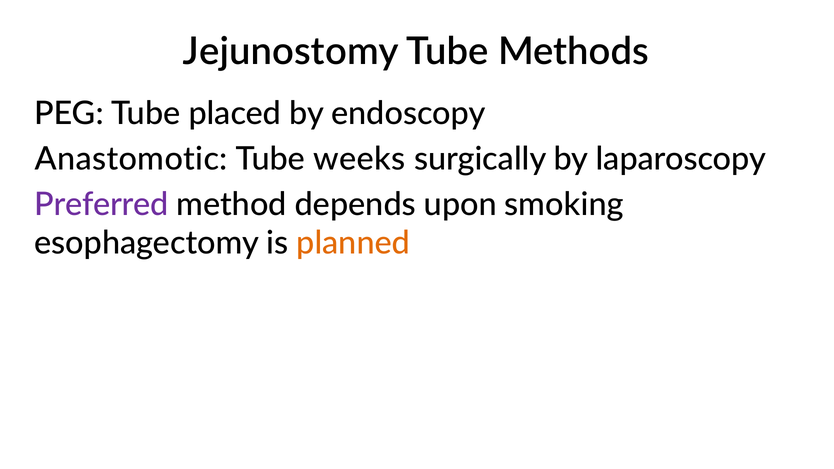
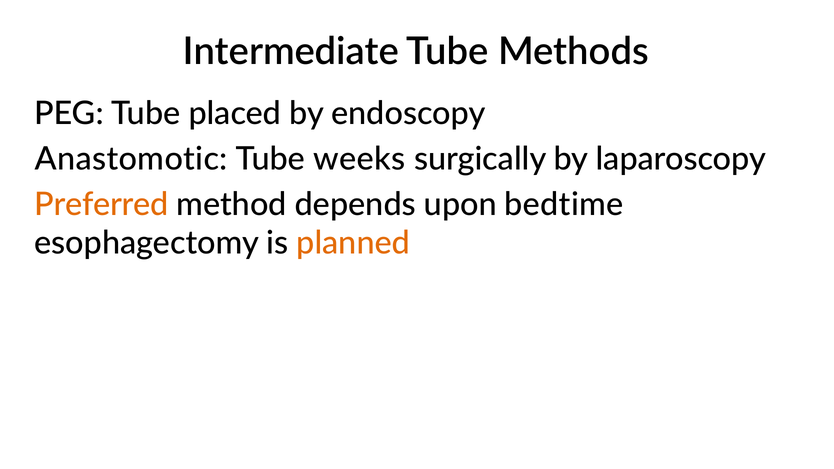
Jejunostomy: Jejunostomy -> Intermediate (291, 52)
Preferred colour: purple -> orange (101, 204)
smoking: smoking -> bedtime (564, 204)
